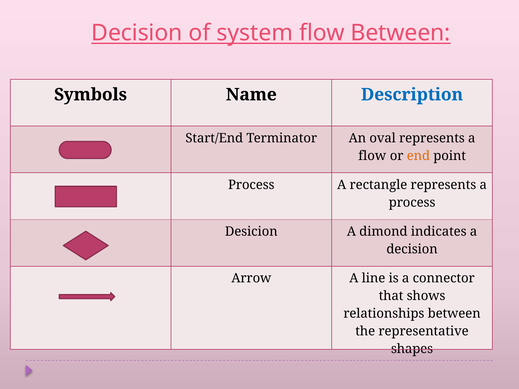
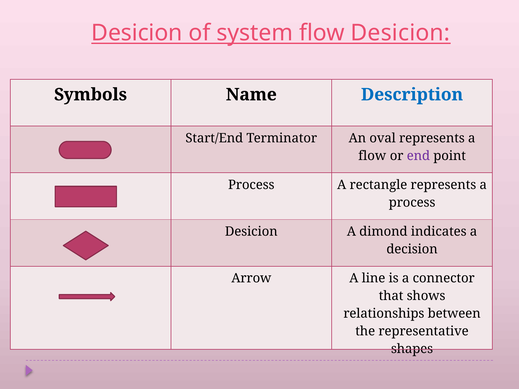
Decision: Decision -> Desicion (137, 33)
flow Between: Between -> Desicion (400, 33)
end colour: orange -> purple (418, 156)
